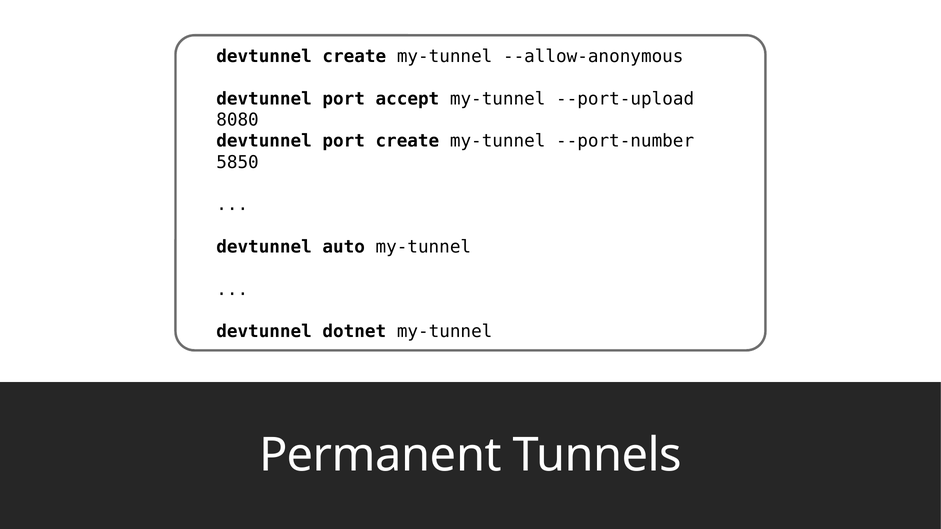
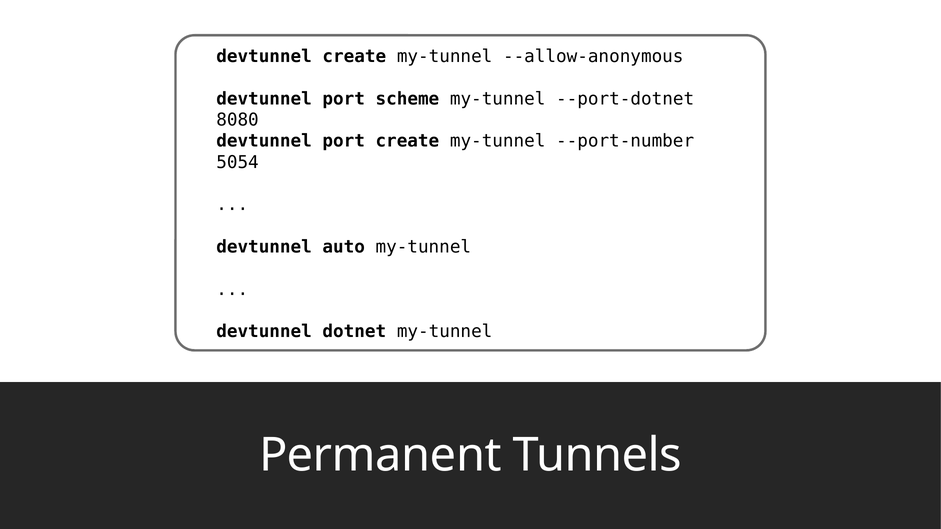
accept: accept -> scheme (407, 99)
--port-upload: --port-upload -> --port-dotnet (625, 99)
5850: 5850 -> 5054 (238, 162)
